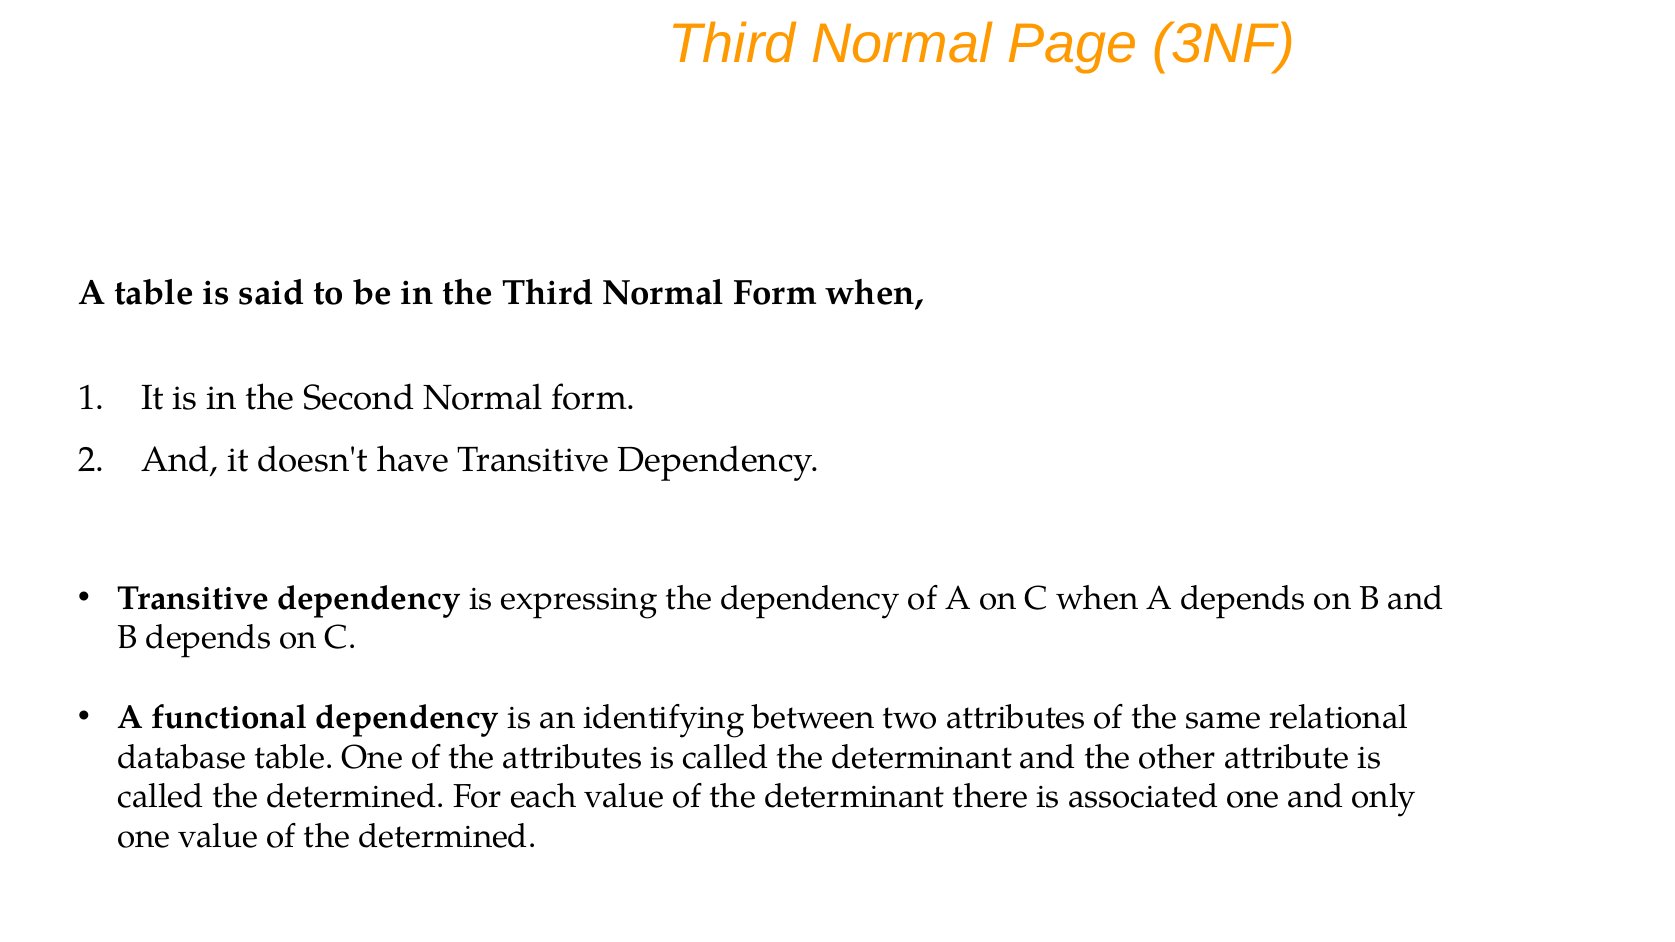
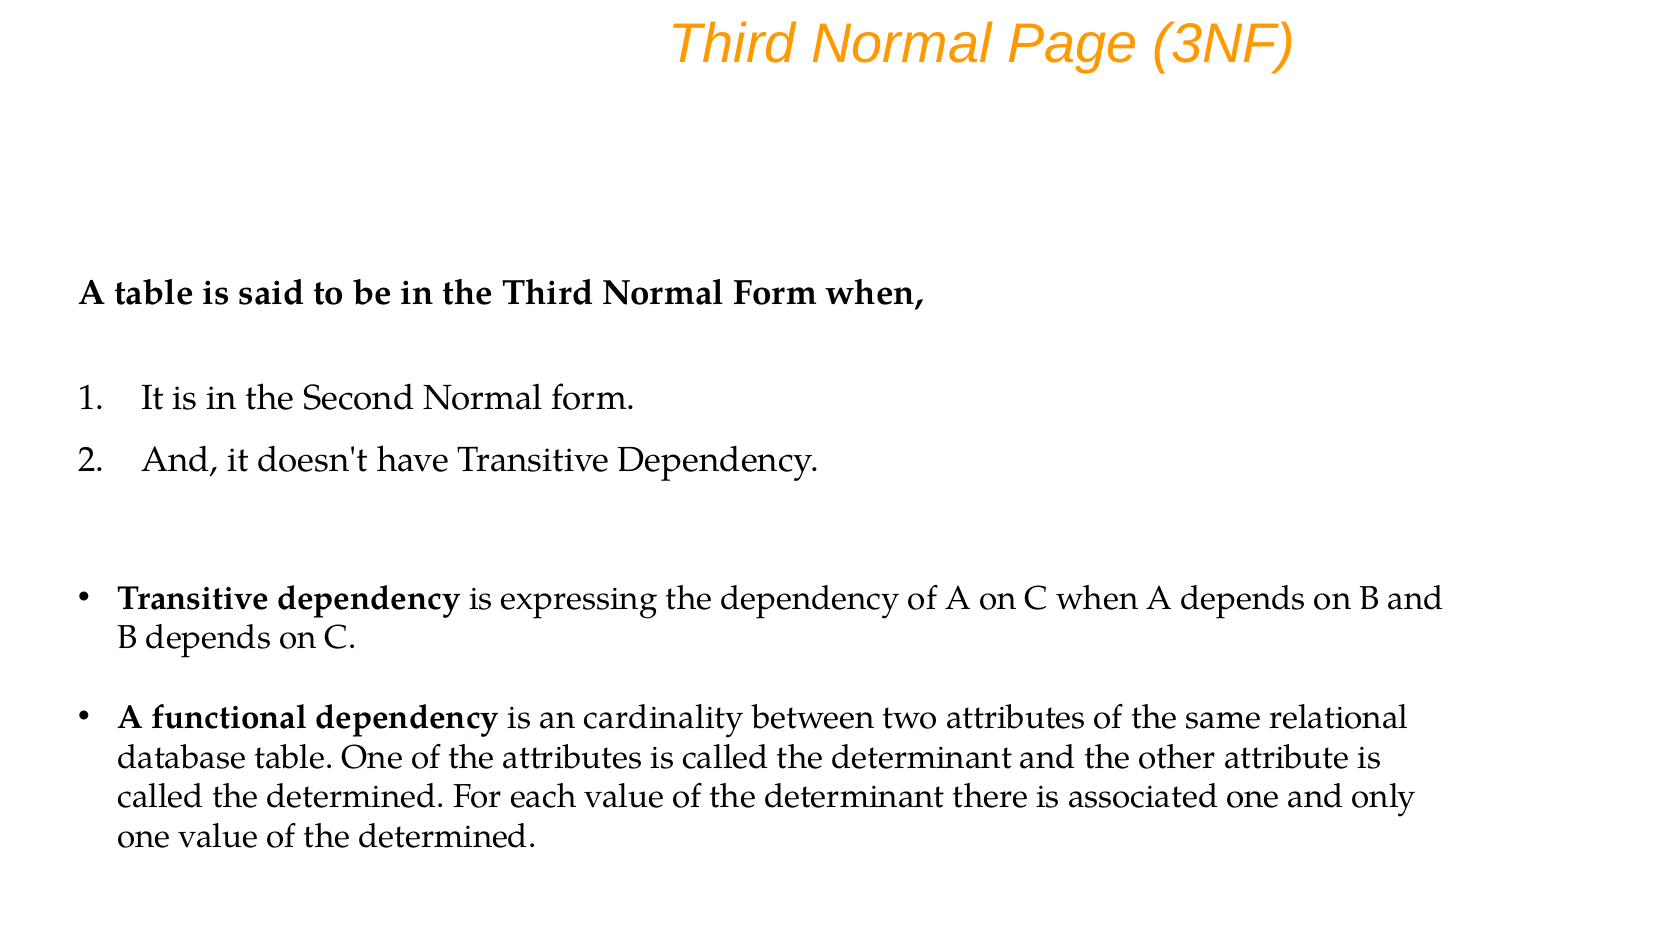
identifying: identifying -> cardinality (664, 718)
